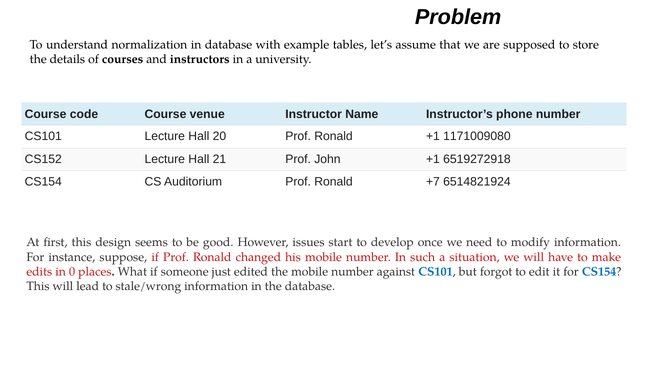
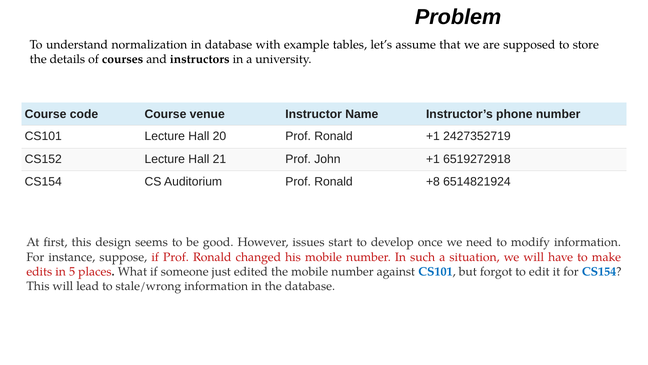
1171009080: 1171009080 -> 2427352719 (477, 136)
+7: +7 -> +8 (433, 182)
0: 0 -> 5 (72, 271)
